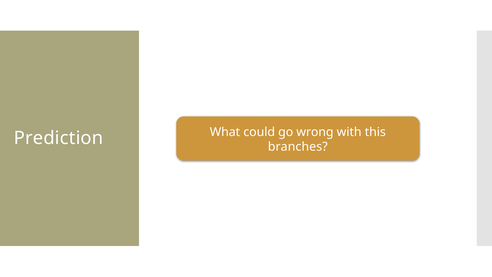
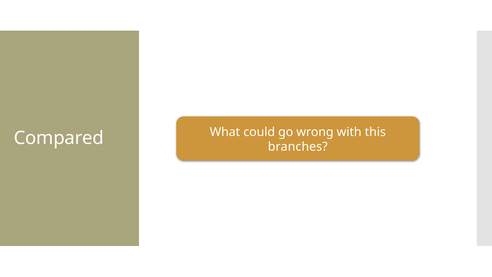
Prediction: Prediction -> Compared (59, 138)
